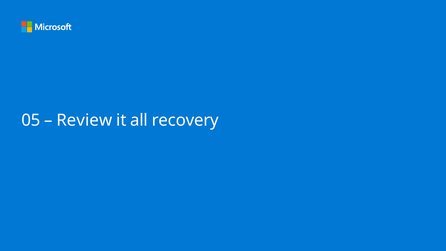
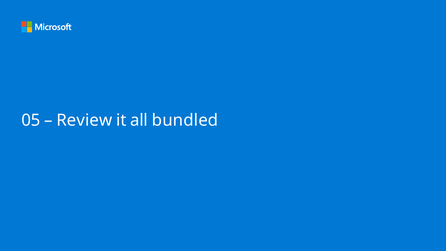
recovery: recovery -> bundled (185, 120)
